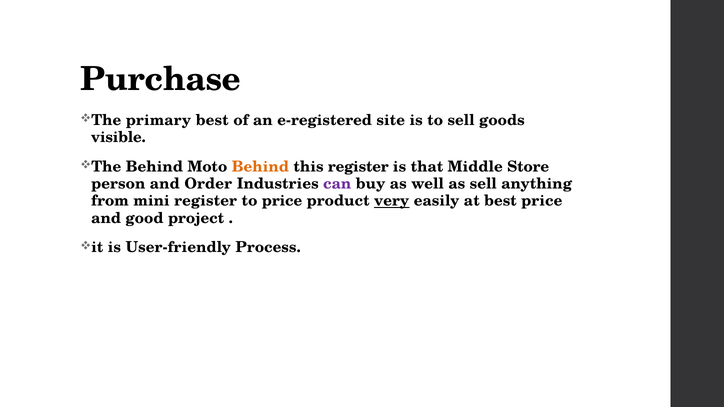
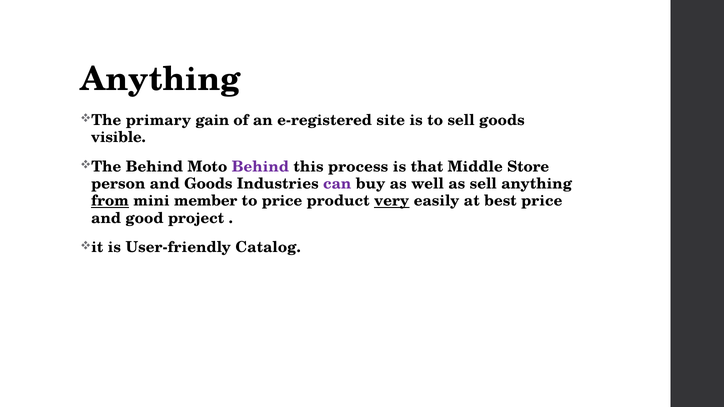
Purchase: Purchase -> Anything (161, 80)
primary best: best -> gain (212, 120)
Behind colour: orange -> purple (260, 167)
this register: register -> process (358, 167)
and Order: Order -> Goods (208, 184)
from underline: none -> present (110, 201)
mini register: register -> member (206, 201)
Process: Process -> Catalog (268, 248)
